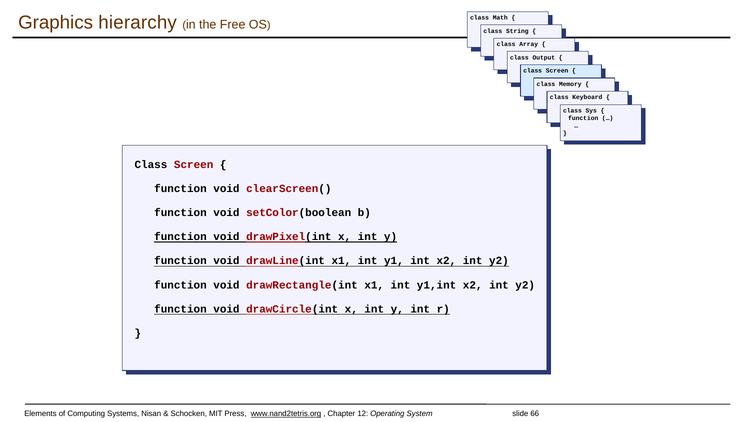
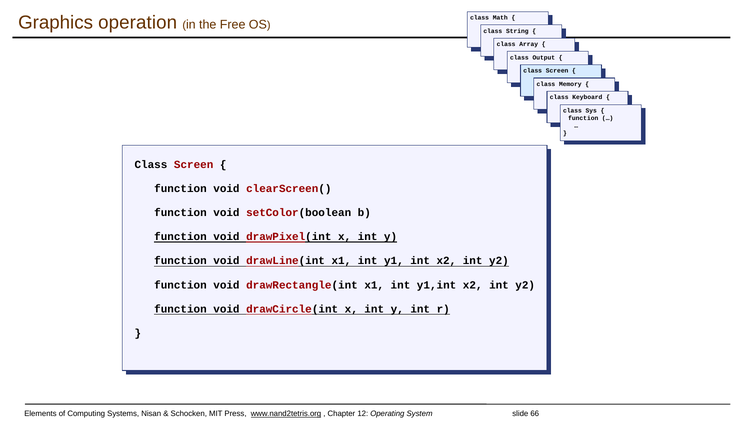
hierarchy: hierarchy -> operation (138, 22)
